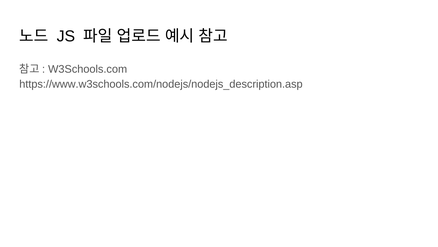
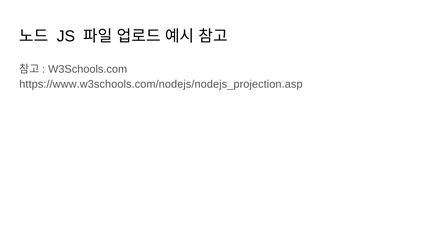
https://www.w3schools.com/nodejs/nodejs_description.asp: https://www.w3schools.com/nodejs/nodejs_description.asp -> https://www.w3schools.com/nodejs/nodejs_projection.asp (161, 84)
